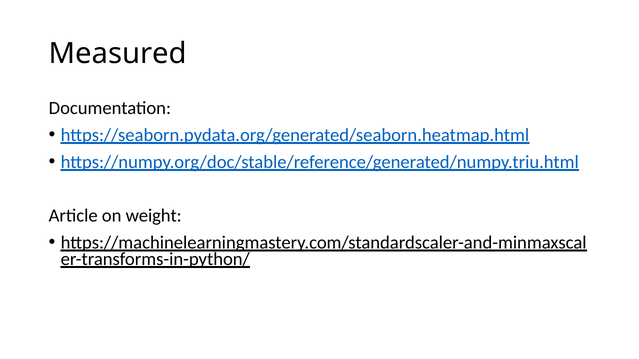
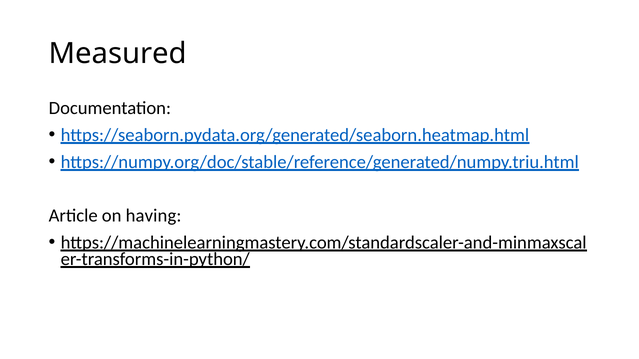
weight: weight -> having (154, 216)
